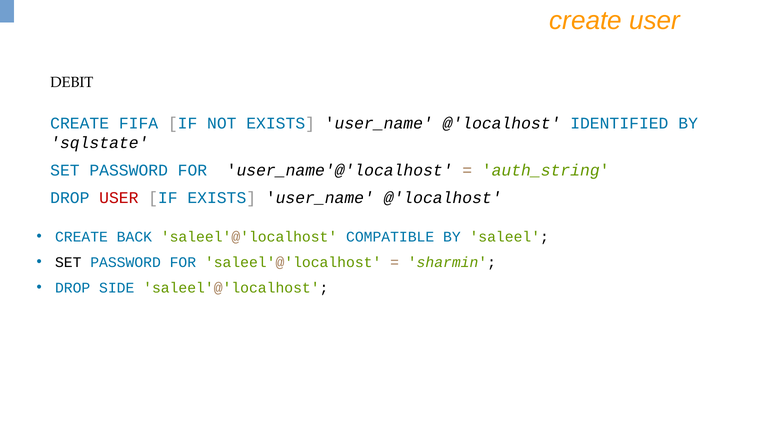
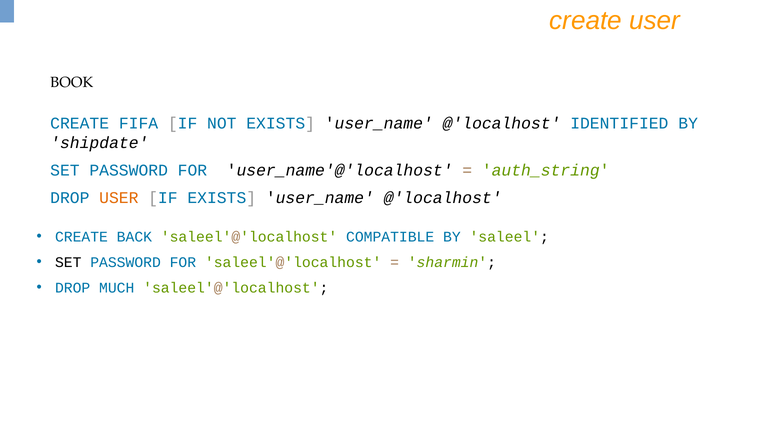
DEBIT: DEBIT -> BOOK (72, 82)
sqlstate: sqlstate -> shipdate (99, 143)
USER colour: red -> orange (119, 198)
SIDE: SIDE -> MUCH (117, 288)
